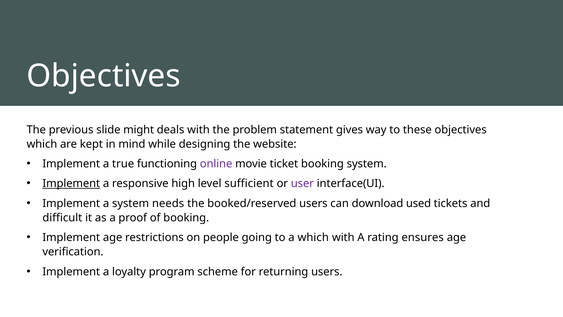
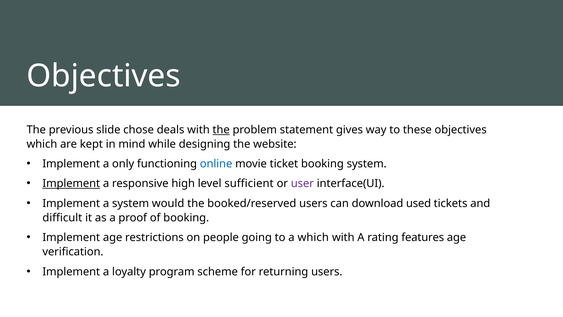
might: might -> chose (139, 130)
the underline: none -> present (221, 130)
true: true -> only (123, 164)
online colour: purple -> blue (216, 164)
needs: needs -> would (168, 203)
ensures: ensures -> features (423, 237)
